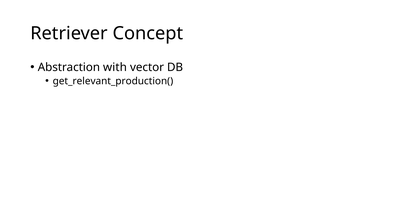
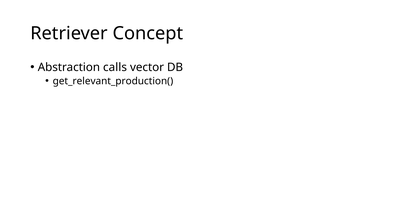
with: with -> calls (115, 67)
